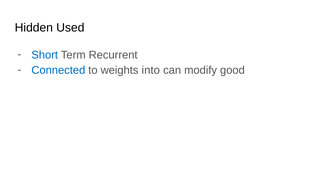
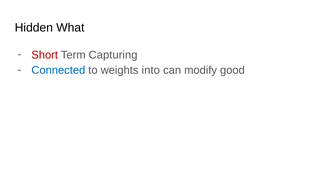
Used: Used -> What (70, 28)
Short colour: blue -> red (45, 55)
Recurrent: Recurrent -> Capturing (113, 55)
